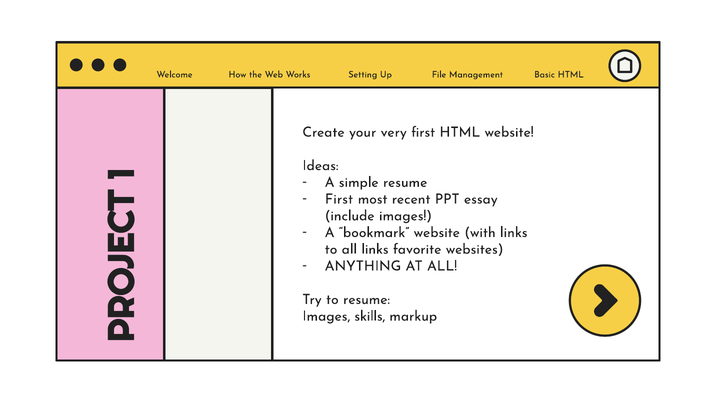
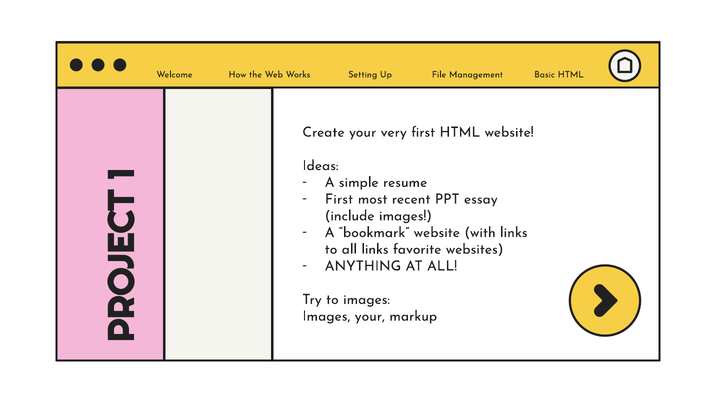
to resume: resume -> images (367, 299)
Images skills: skills -> your (370, 316)
